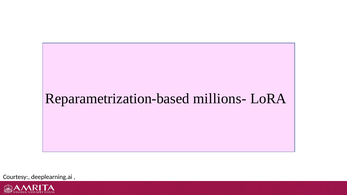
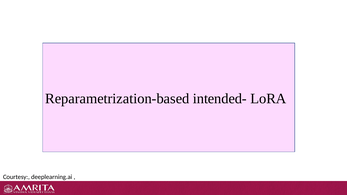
millions-: millions- -> intended- (220, 99)
